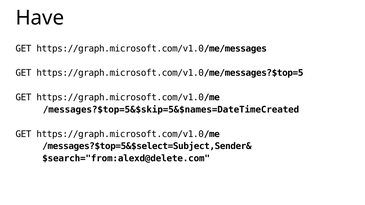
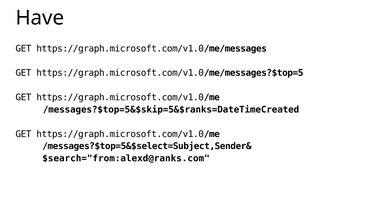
/messages?$top=5&$skip=5&$names=DateTimeCreated: /messages?$top=5&$skip=5&$names=DateTimeCreated -> /messages?$top=5&$skip=5&$ranks=DateTimeCreated (171, 110)
$search="from:alexd@delete.com: $search="from:alexd@delete.com -> $search="from:alexd@ranks.com (126, 159)
